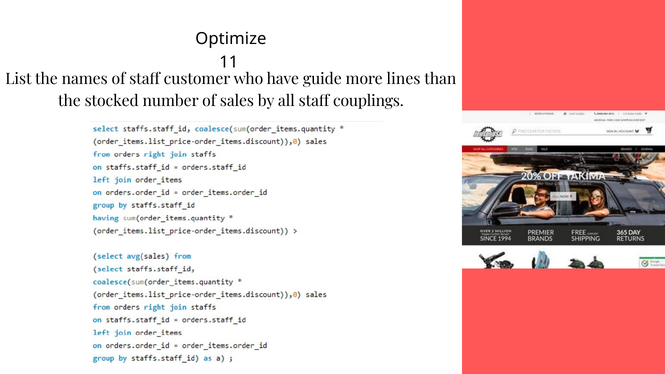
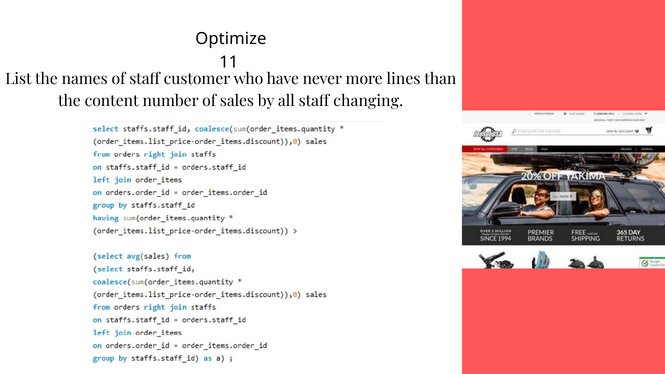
guide: guide -> never (322, 79)
stocked: stocked -> content (112, 101)
couplings: couplings -> changing (368, 101)
